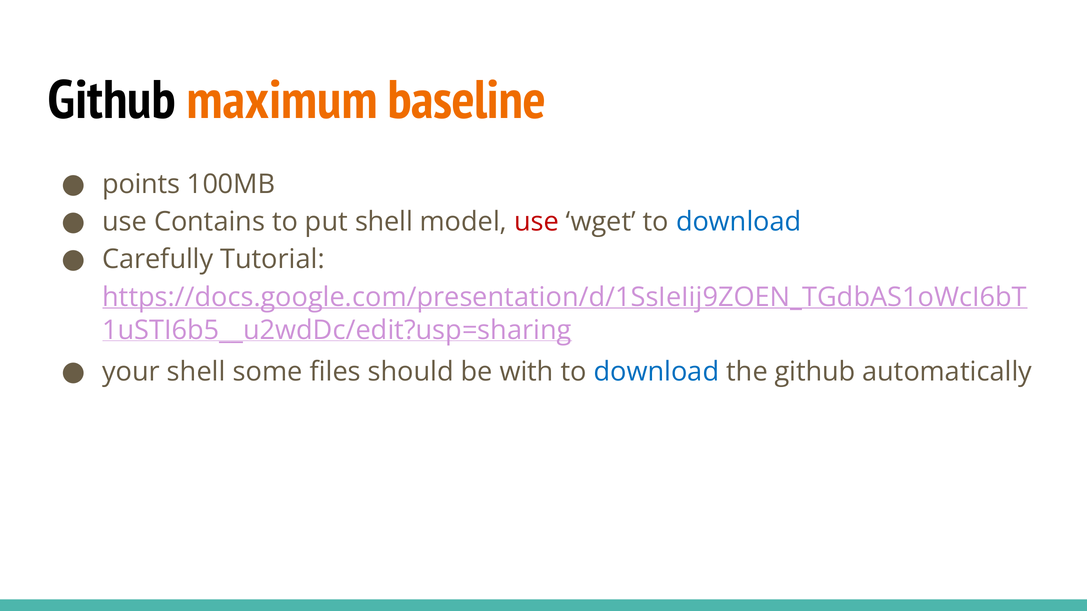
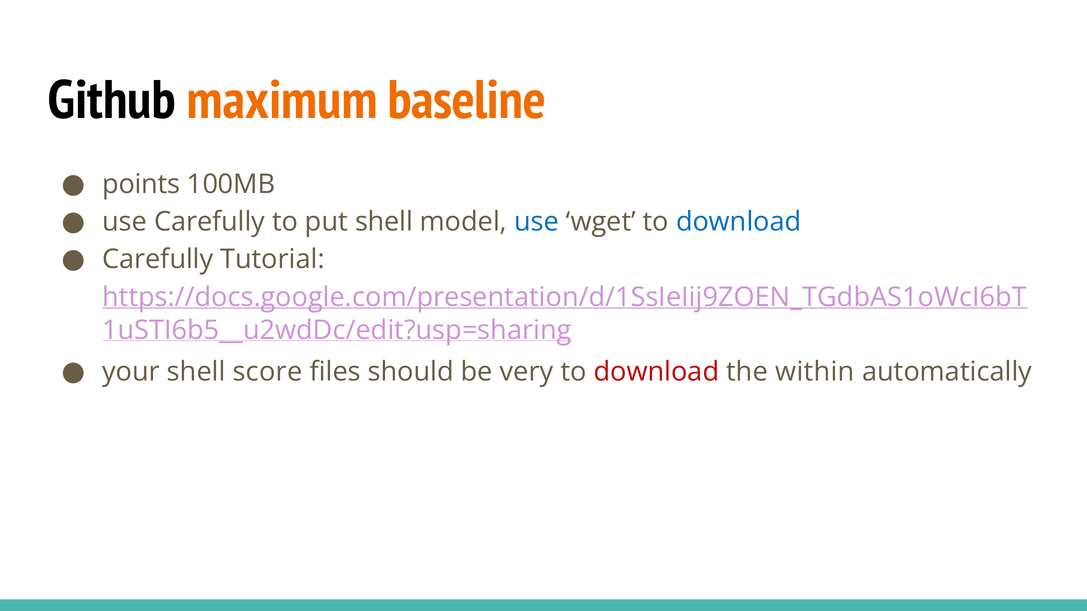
use Contains: Contains -> Carefully (210, 222)
use colour: red -> blue (536, 222)
some: some -> score (268, 372)
with: with -> very (527, 372)
download colour: blue -> red (656, 372)
the github: github -> within (815, 372)
